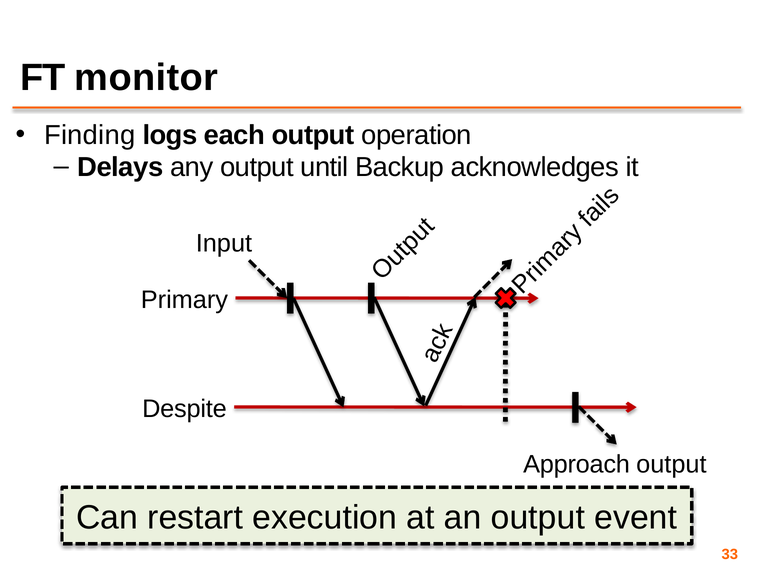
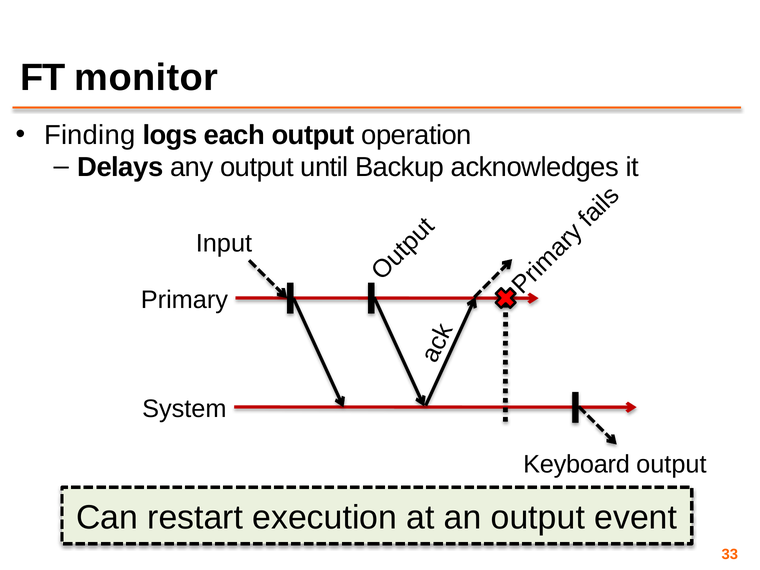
Despite: Despite -> System (184, 409)
Approach: Approach -> Keyboard (577, 464)
